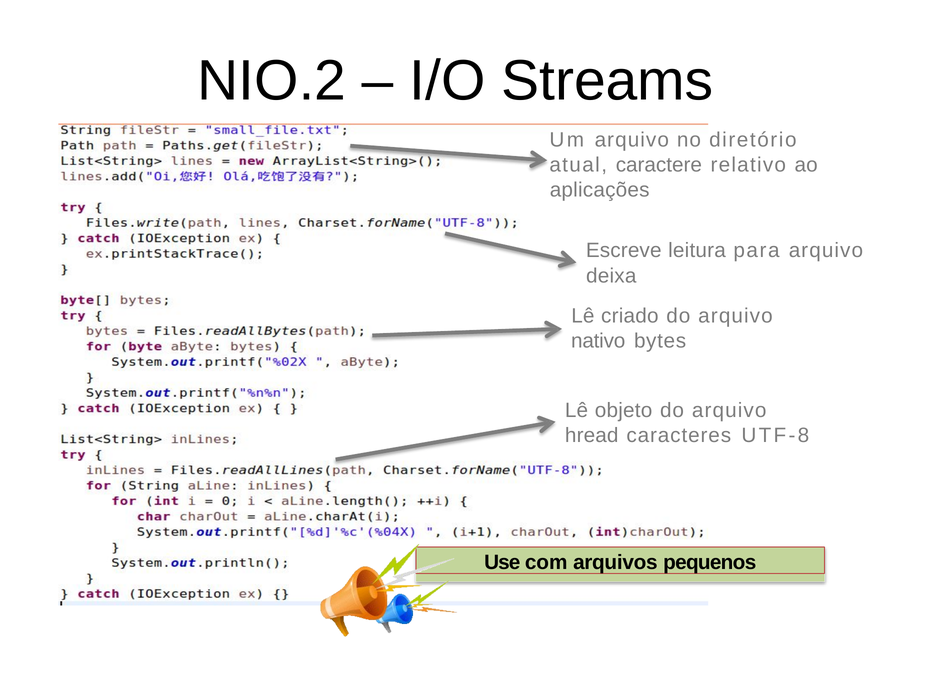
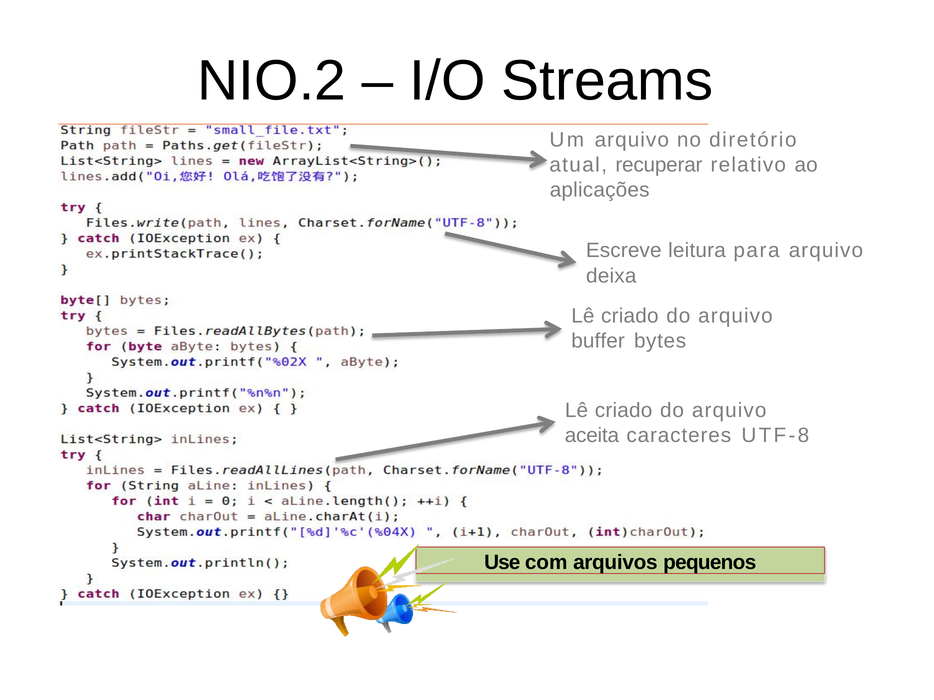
caractere: caractere -> recuperar (659, 165)
nativo: nativo -> buffer (598, 341)
objeto: objeto -> criado (624, 411)
hread: hread -> aceita (592, 436)
